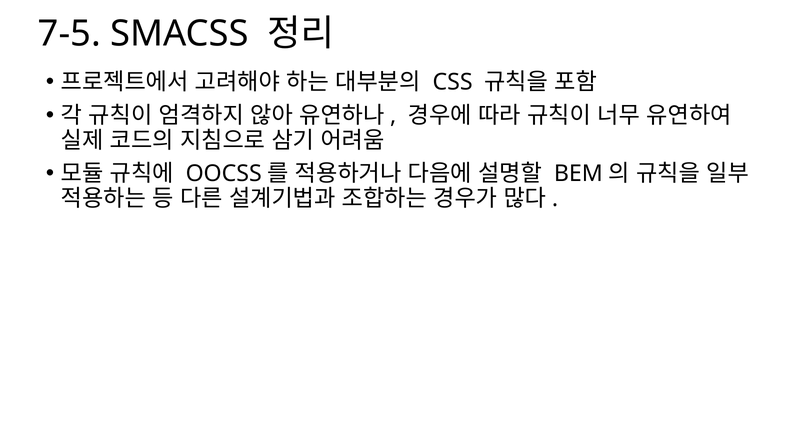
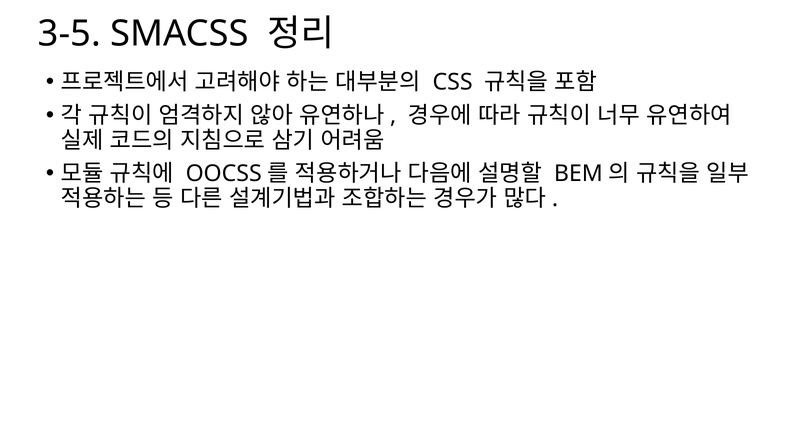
7-5: 7-5 -> 3-5 (69, 34)
